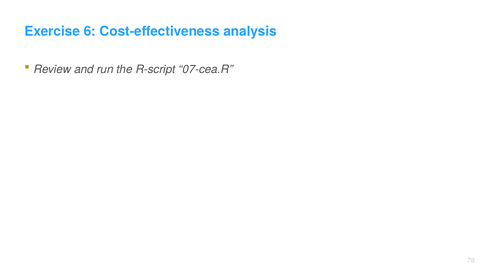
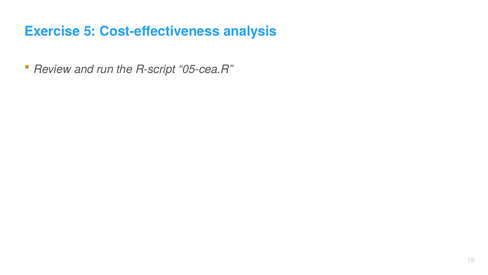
6: 6 -> 5 (90, 31)
07-cea.R: 07-cea.R -> 05-cea.R (206, 69)
